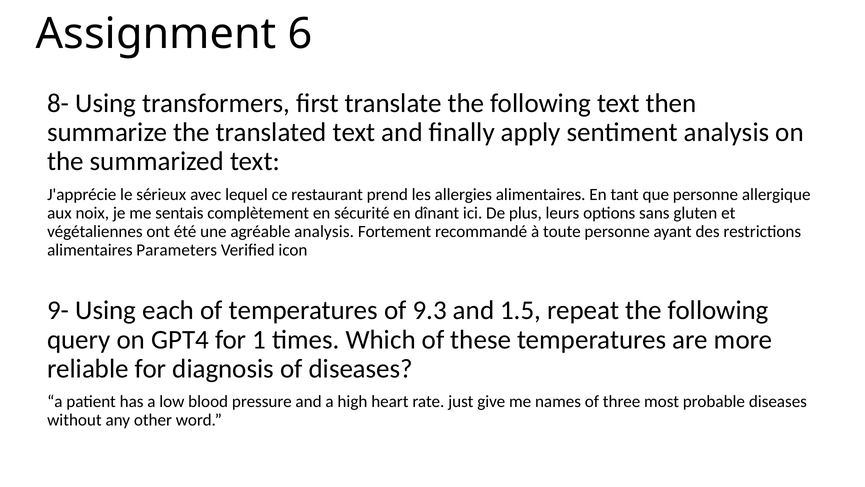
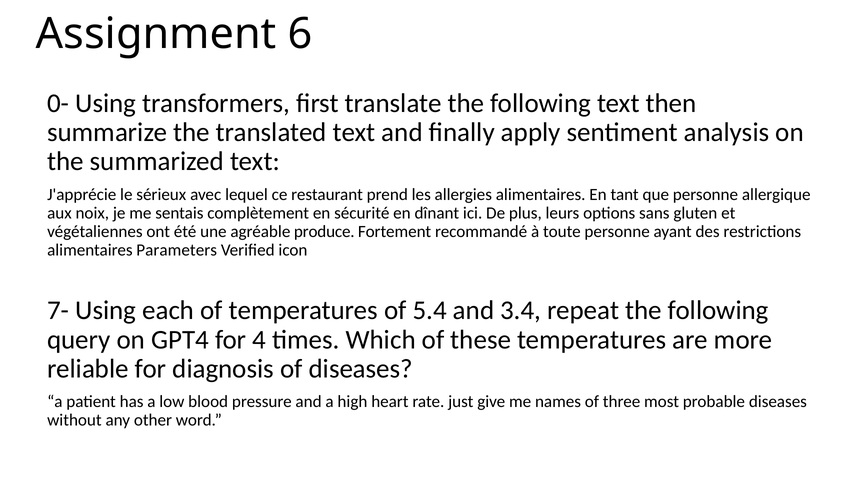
8-: 8- -> 0- (58, 103)
agréable analysis: analysis -> produce (324, 231)
9-: 9- -> 7- (58, 310)
9.3: 9.3 -> 5.4 (430, 310)
1.5: 1.5 -> 3.4 (521, 310)
1: 1 -> 4 (259, 339)
